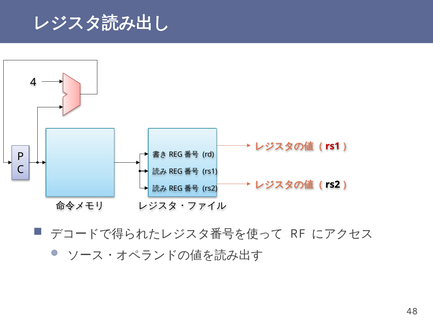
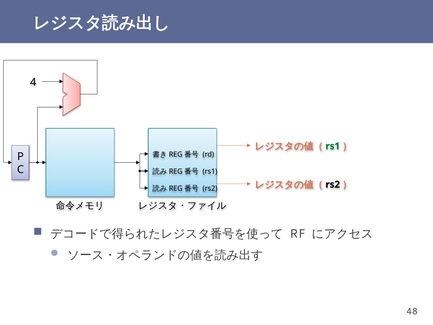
rs1 colour: red -> green (333, 146)
